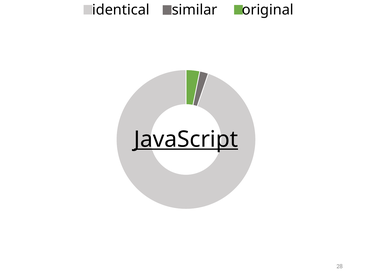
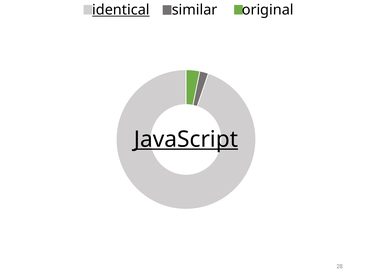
identical underline: none -> present (121, 10)
